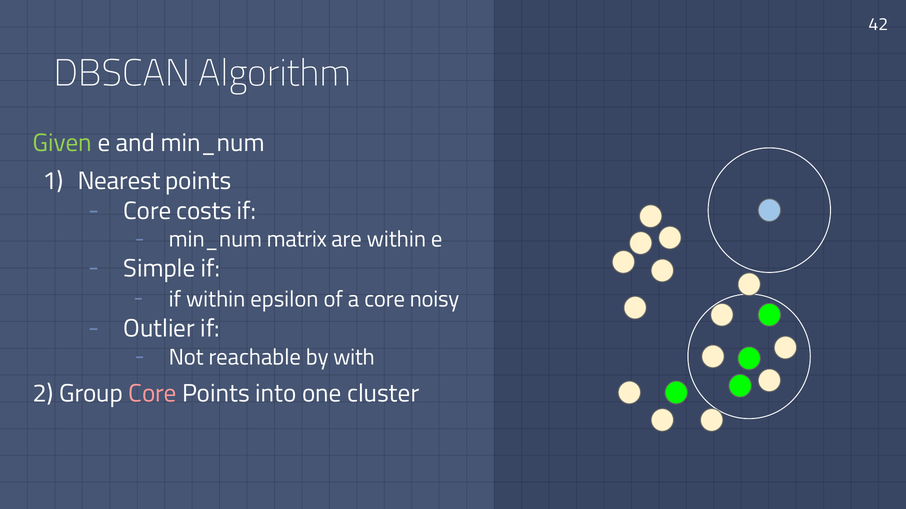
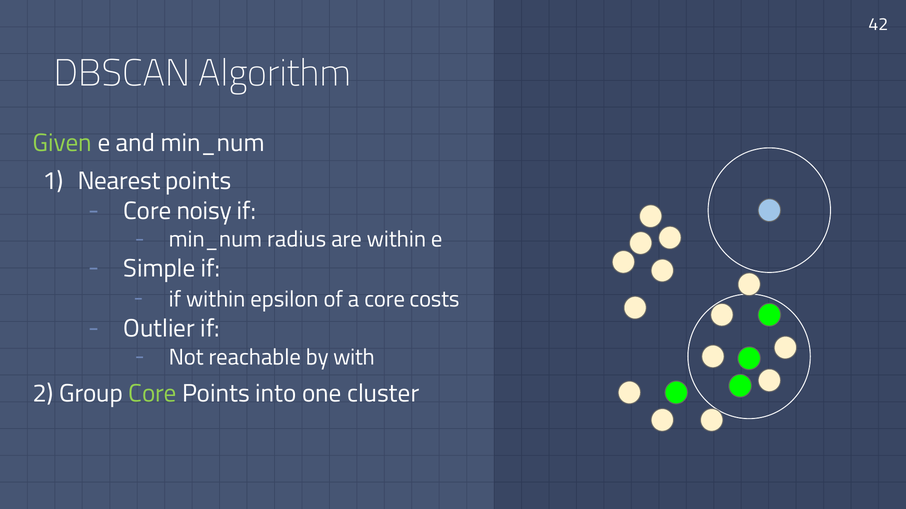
costs: costs -> noisy (204, 211)
matrix: matrix -> radius (297, 240)
noisy: noisy -> costs (434, 300)
Core colour: pink -> light green (153, 394)
